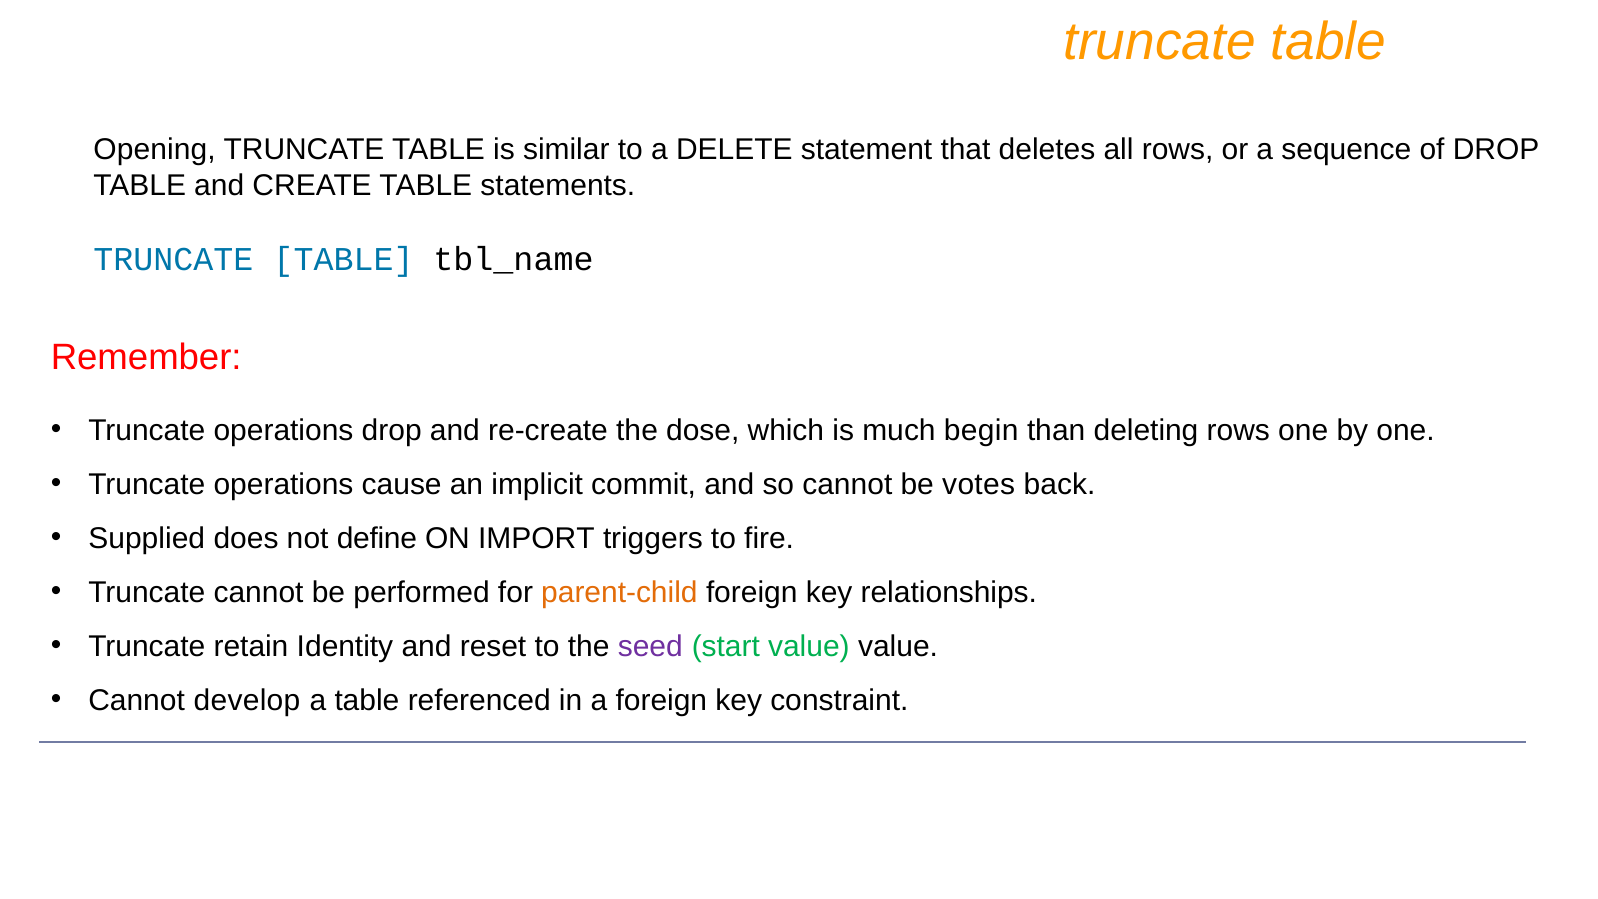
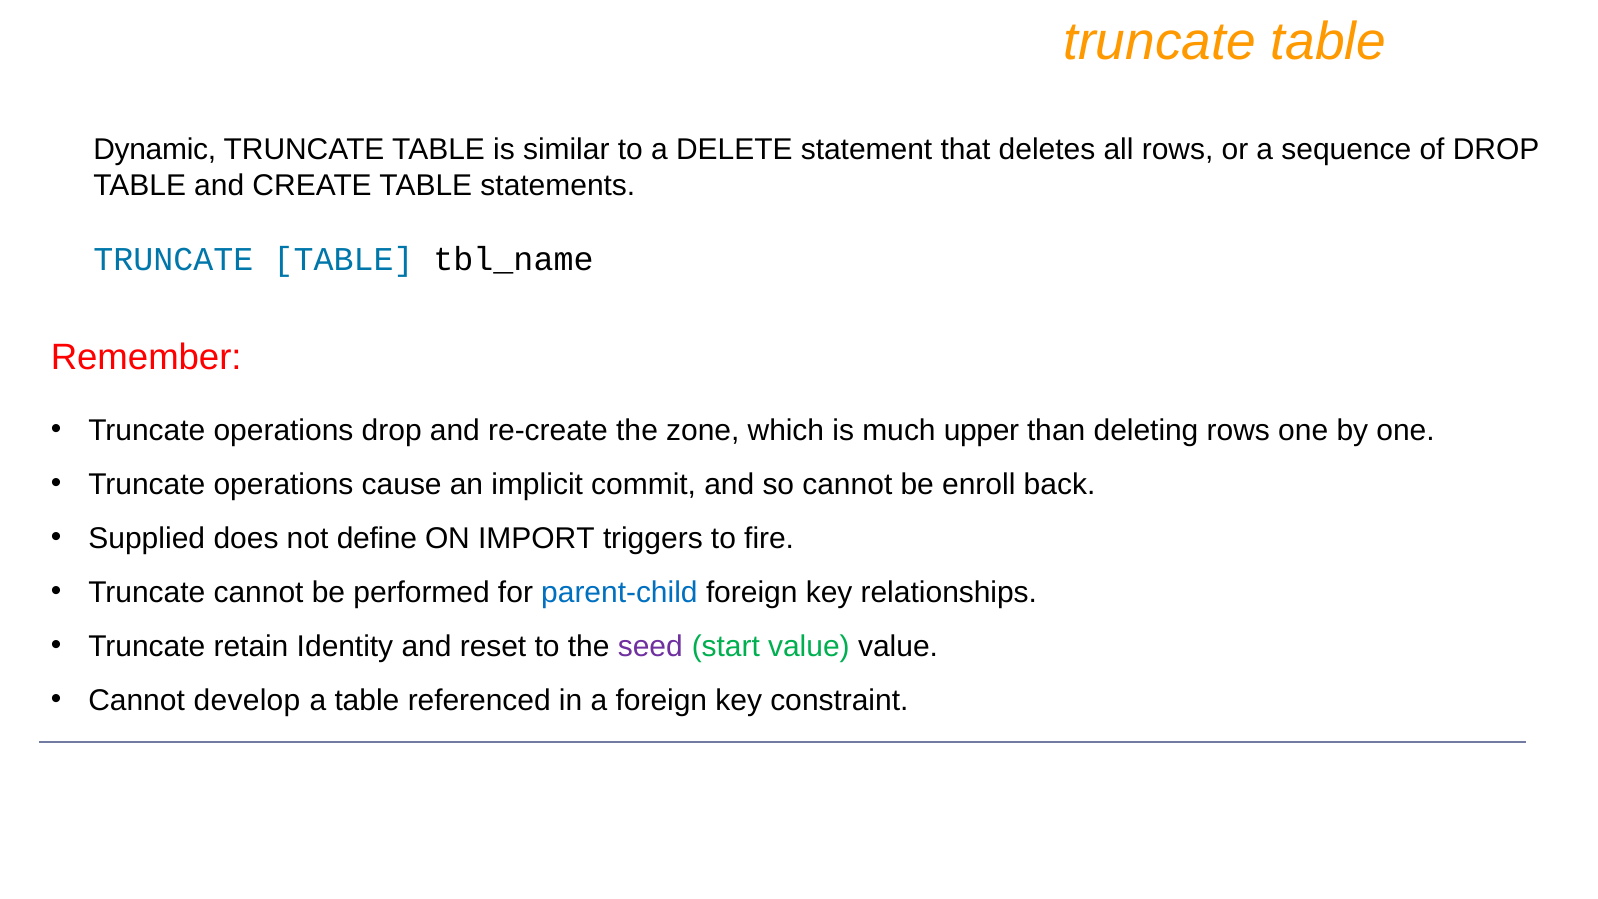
Opening: Opening -> Dynamic (155, 149)
dose: dose -> zone (703, 431)
begin: begin -> upper (981, 431)
votes: votes -> enroll (979, 485)
parent-child colour: orange -> blue (619, 592)
